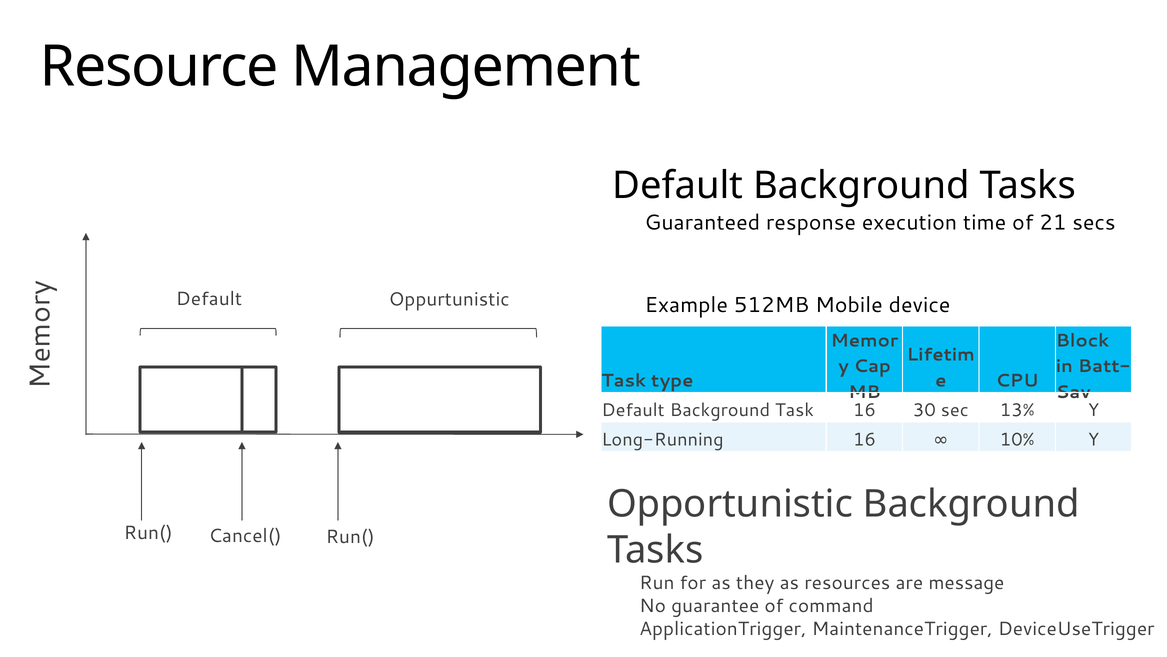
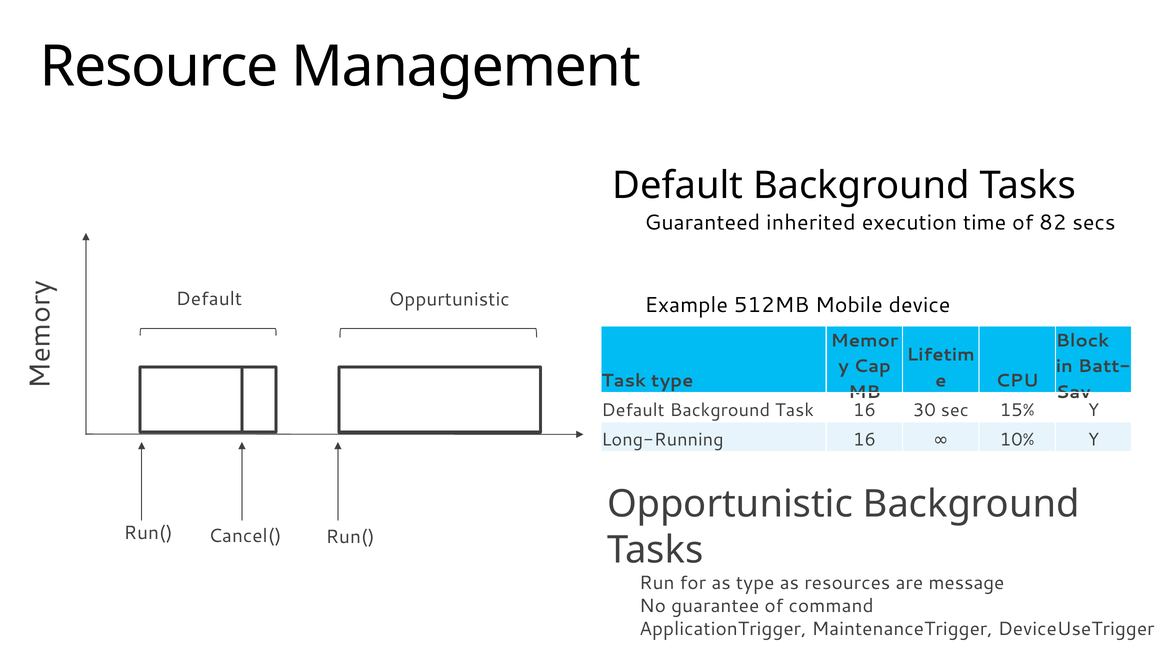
response: response -> inherited (811, 222)
21: 21 -> 82 (1053, 222)
13%: 13% -> 15% (1017, 410)
as they: they -> type (755, 582)
